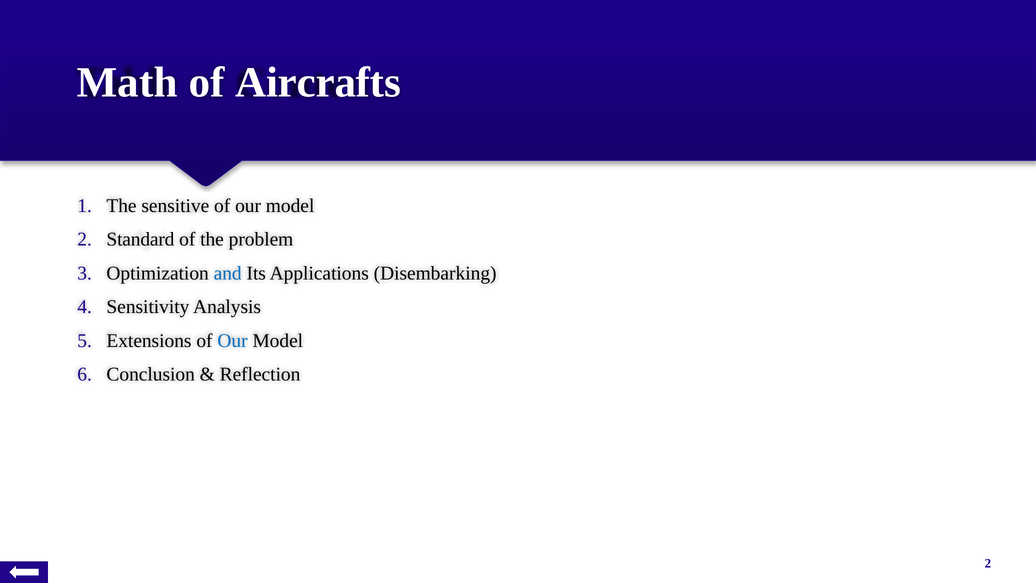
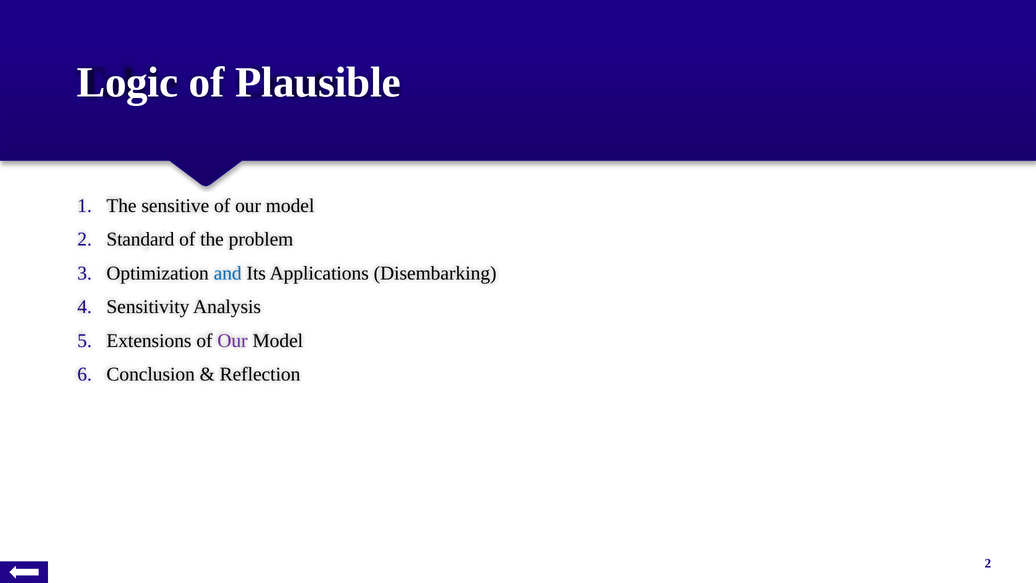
Math: Math -> Logic (127, 82)
Aircrafts: Aircrafts -> Plausible (318, 82)
Our colour: blue -> purple (233, 340)
